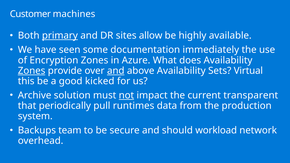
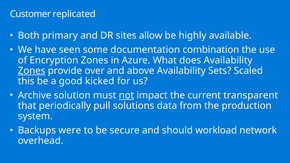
machines: machines -> replicated (74, 14)
primary underline: present -> none (60, 36)
immediately: immediately -> combination (211, 50)
and underline: present -> none (116, 71)
Virtual: Virtual -> Scaled (248, 71)
runtimes: runtimes -> solutions (134, 106)
team: team -> were (70, 130)
